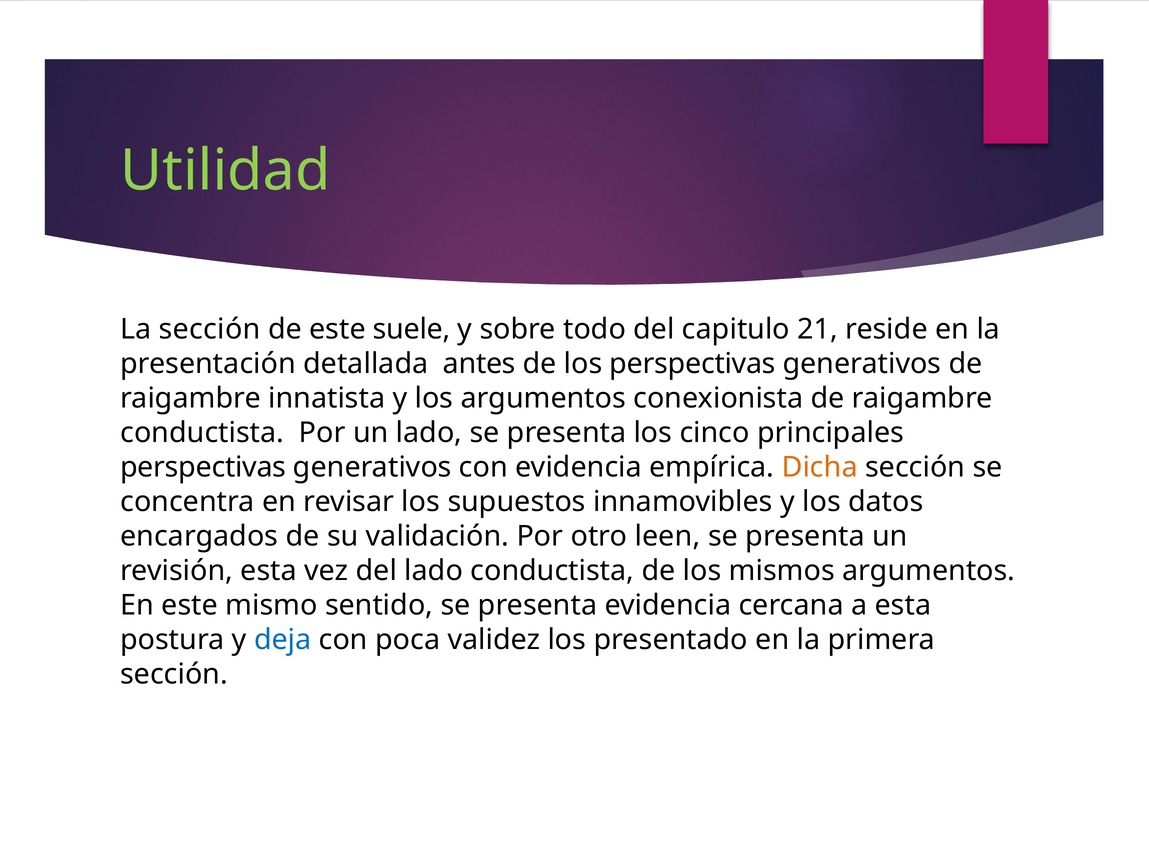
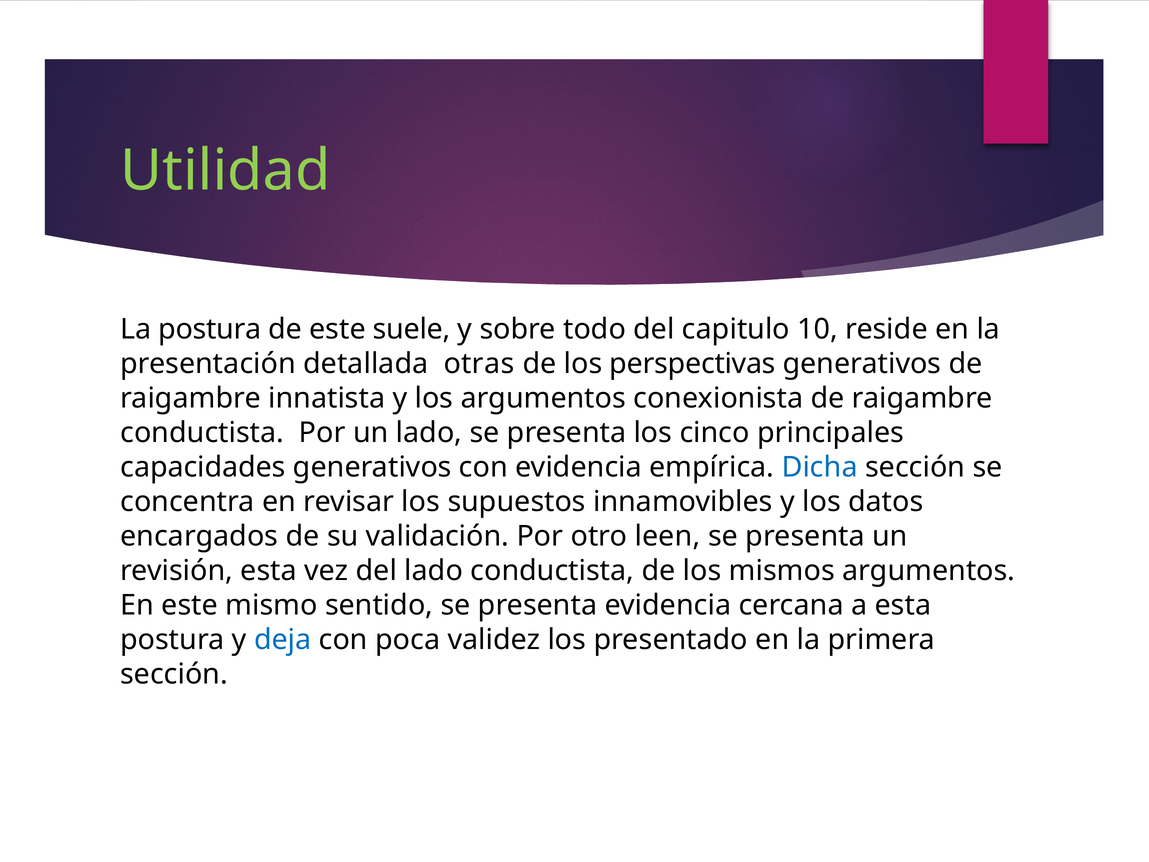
La sección: sección -> postura (210, 329)
21: 21 -> 10 (818, 329)
antes: antes -> otras (479, 364)
perspectivas: perspectivas -> capacidades (203, 467)
Dicha colour: orange -> blue (820, 467)
